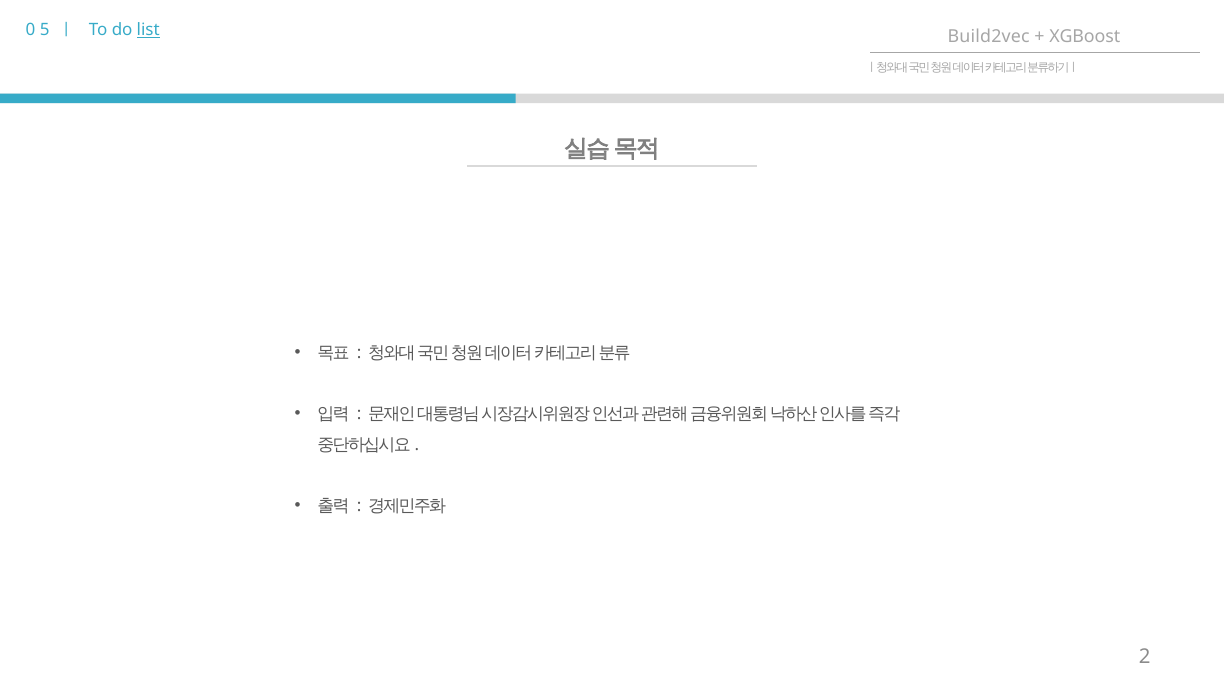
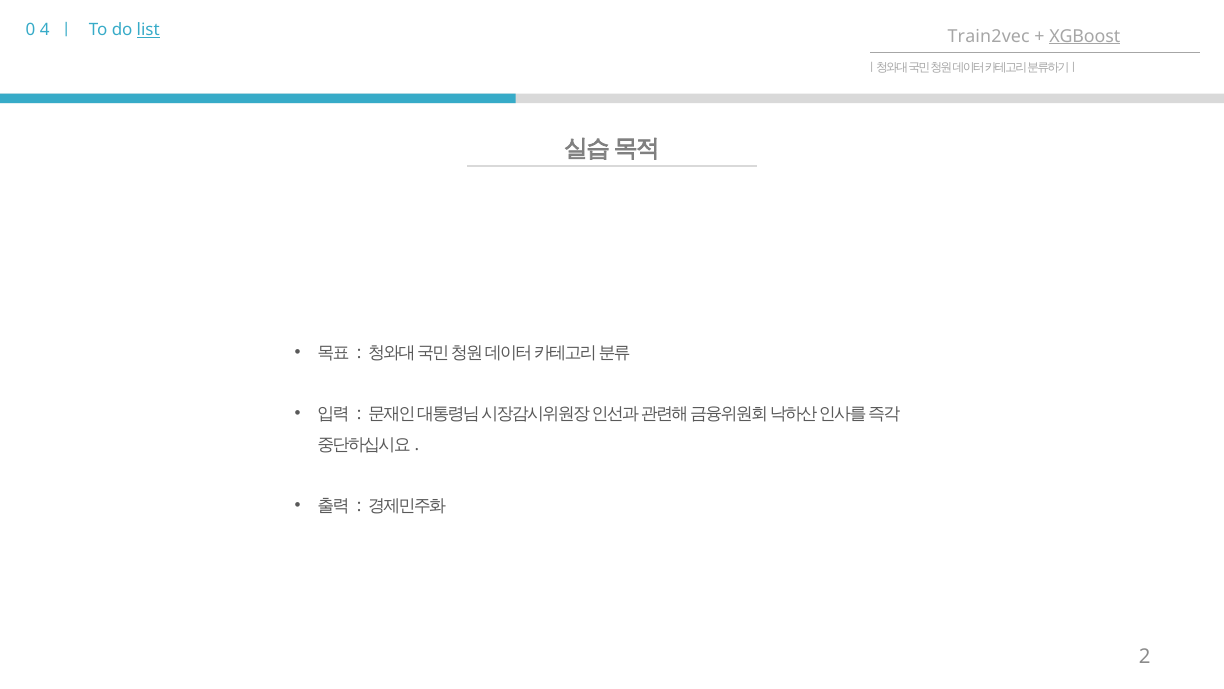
5: 5 -> 4 (45, 30)
Build2vec: Build2vec -> Train2vec (989, 36)
XGBoost underline: none -> present (1085, 36)
